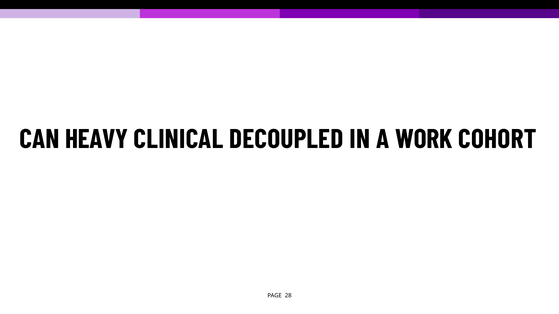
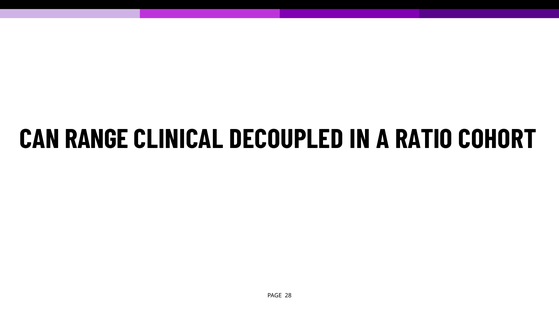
HEAVY: HEAVY -> RANGE (97, 140)
WORK: WORK -> RATIO (424, 140)
